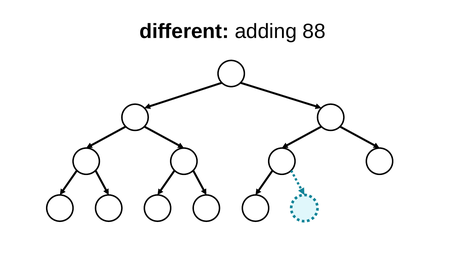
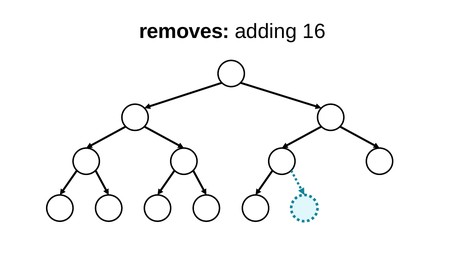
different: different -> removes (184, 31)
88: 88 -> 16 (314, 31)
